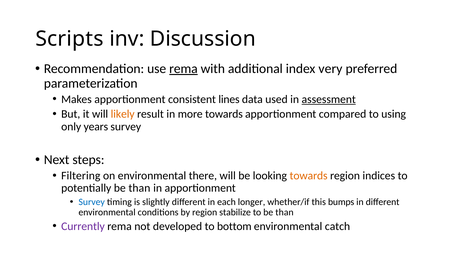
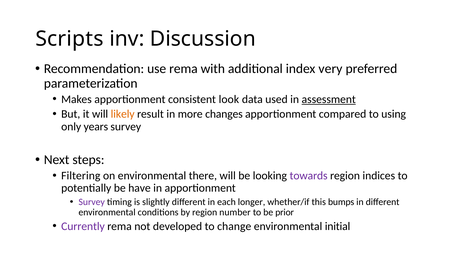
rema underline: present -> none (183, 69)
lines: lines -> look (229, 99)
more towards: towards -> changes (224, 114)
towards colour: orange -> purple (309, 176)
potentially be than: than -> have (140, 188)
Survey colour: blue -> purple (92, 202)
stabilize: stabilize -> number (235, 212)
to be than: than -> prior (285, 212)
bottom: bottom -> change (234, 226)
catch: catch -> initial (338, 226)
